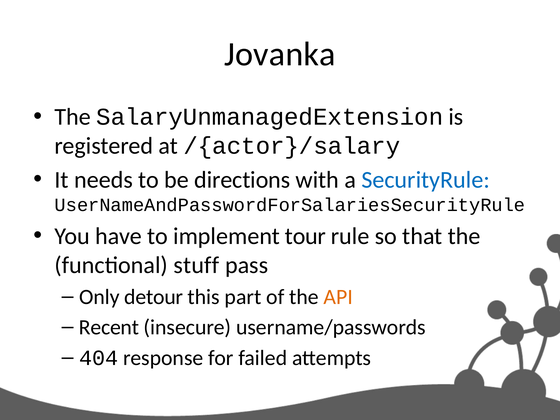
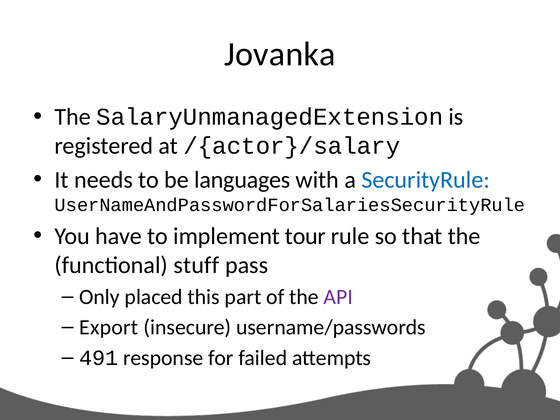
directions: directions -> languages (242, 180)
detour: detour -> placed (154, 297)
API colour: orange -> purple (338, 297)
Recent: Recent -> Export (109, 327)
404: 404 -> 491 (99, 358)
